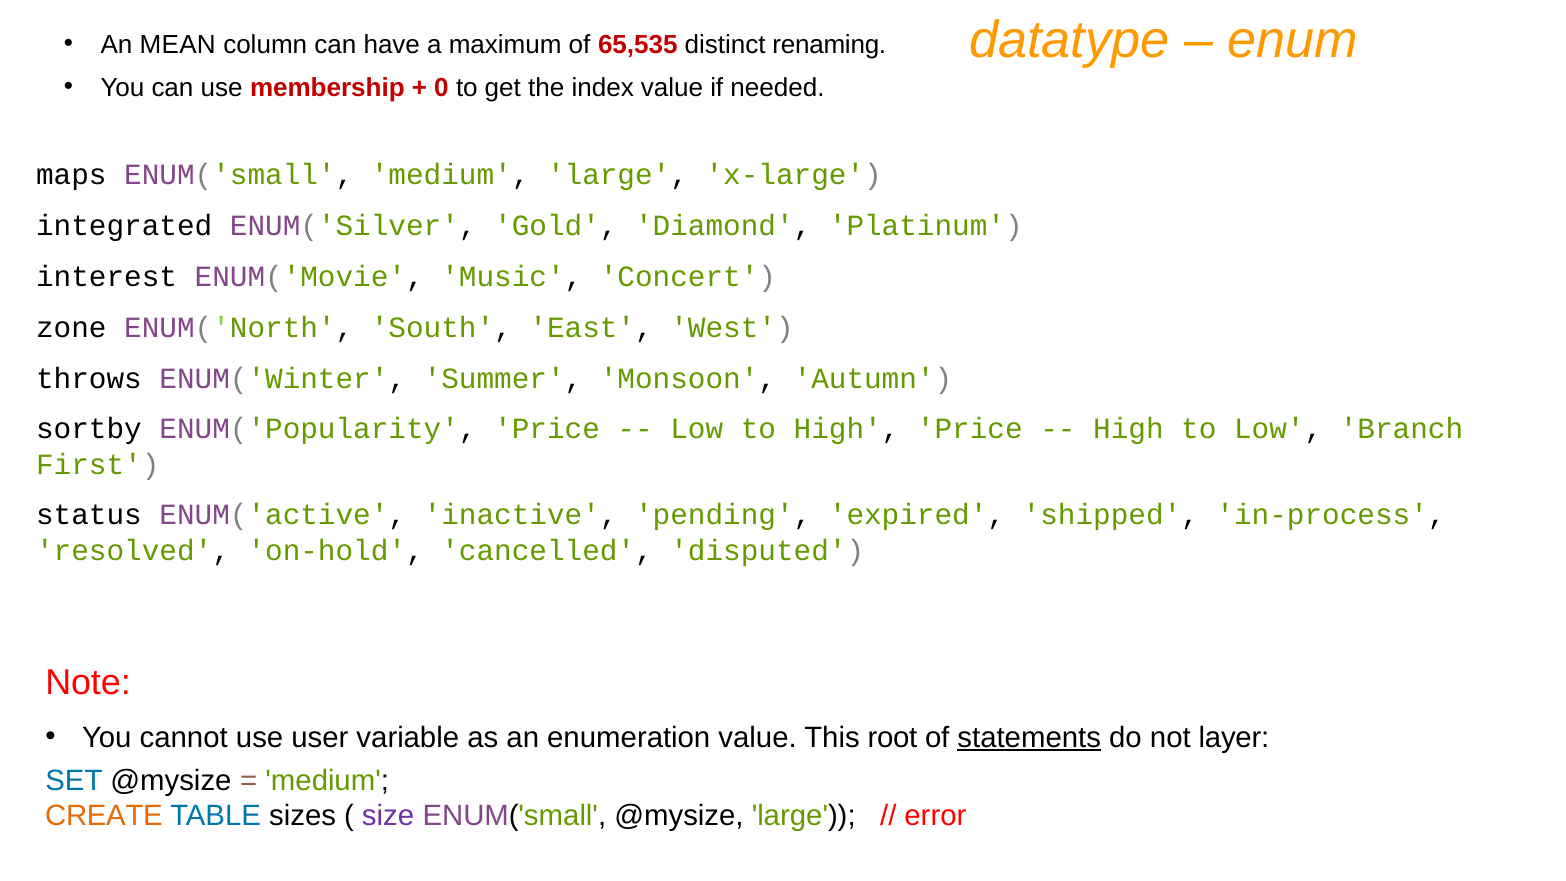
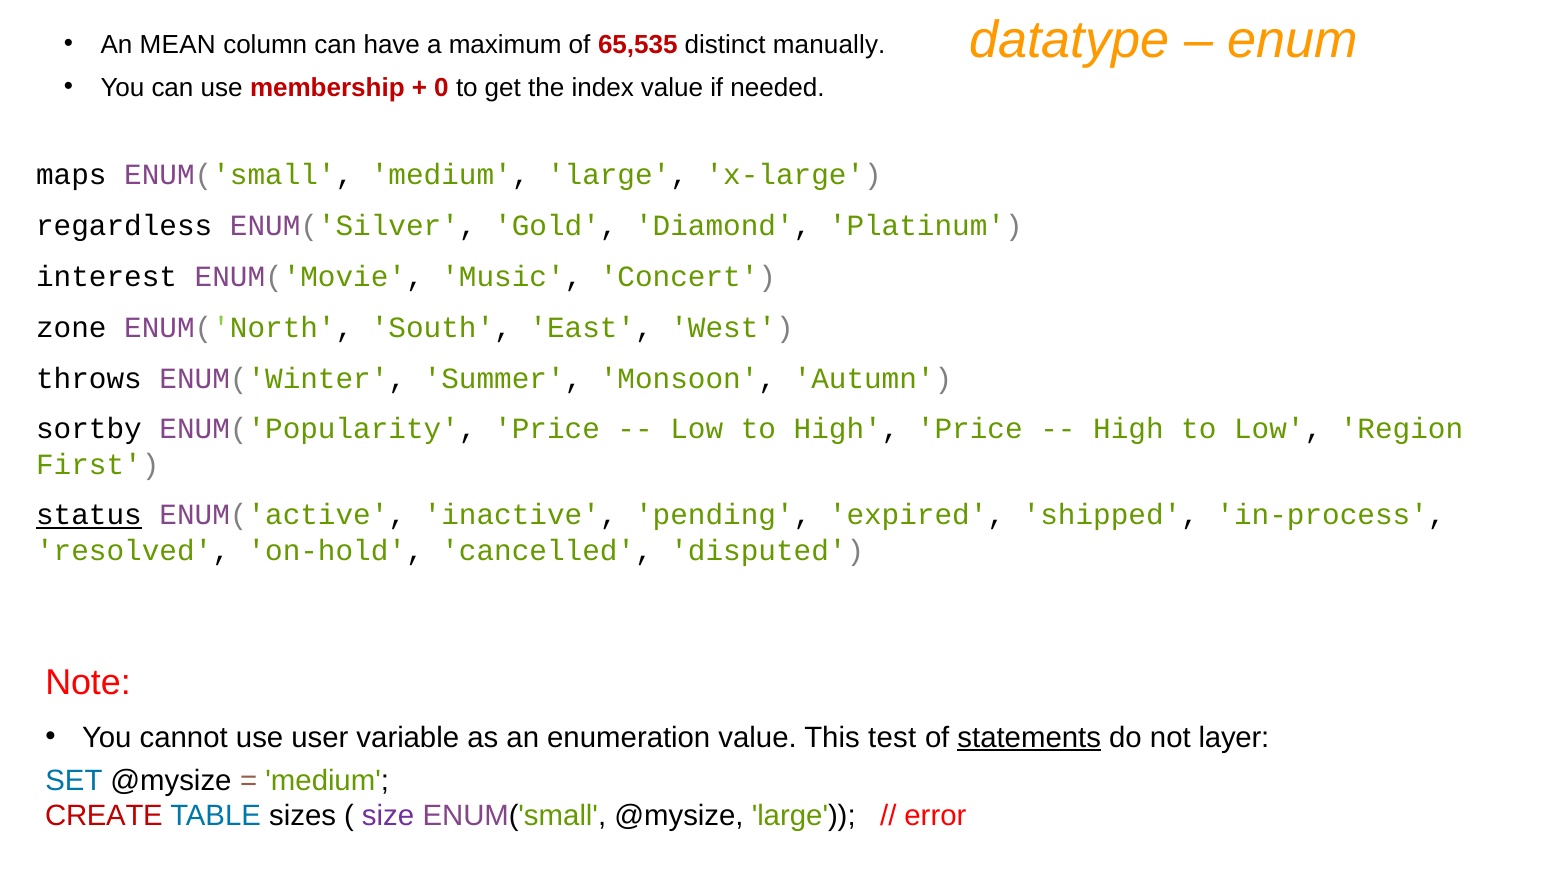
renaming: renaming -> manually (829, 45)
integrated: integrated -> regardless (124, 226)
Branch: Branch -> Region (1401, 429)
status underline: none -> present (89, 515)
root: root -> test (892, 737)
CREATE colour: orange -> red (104, 816)
